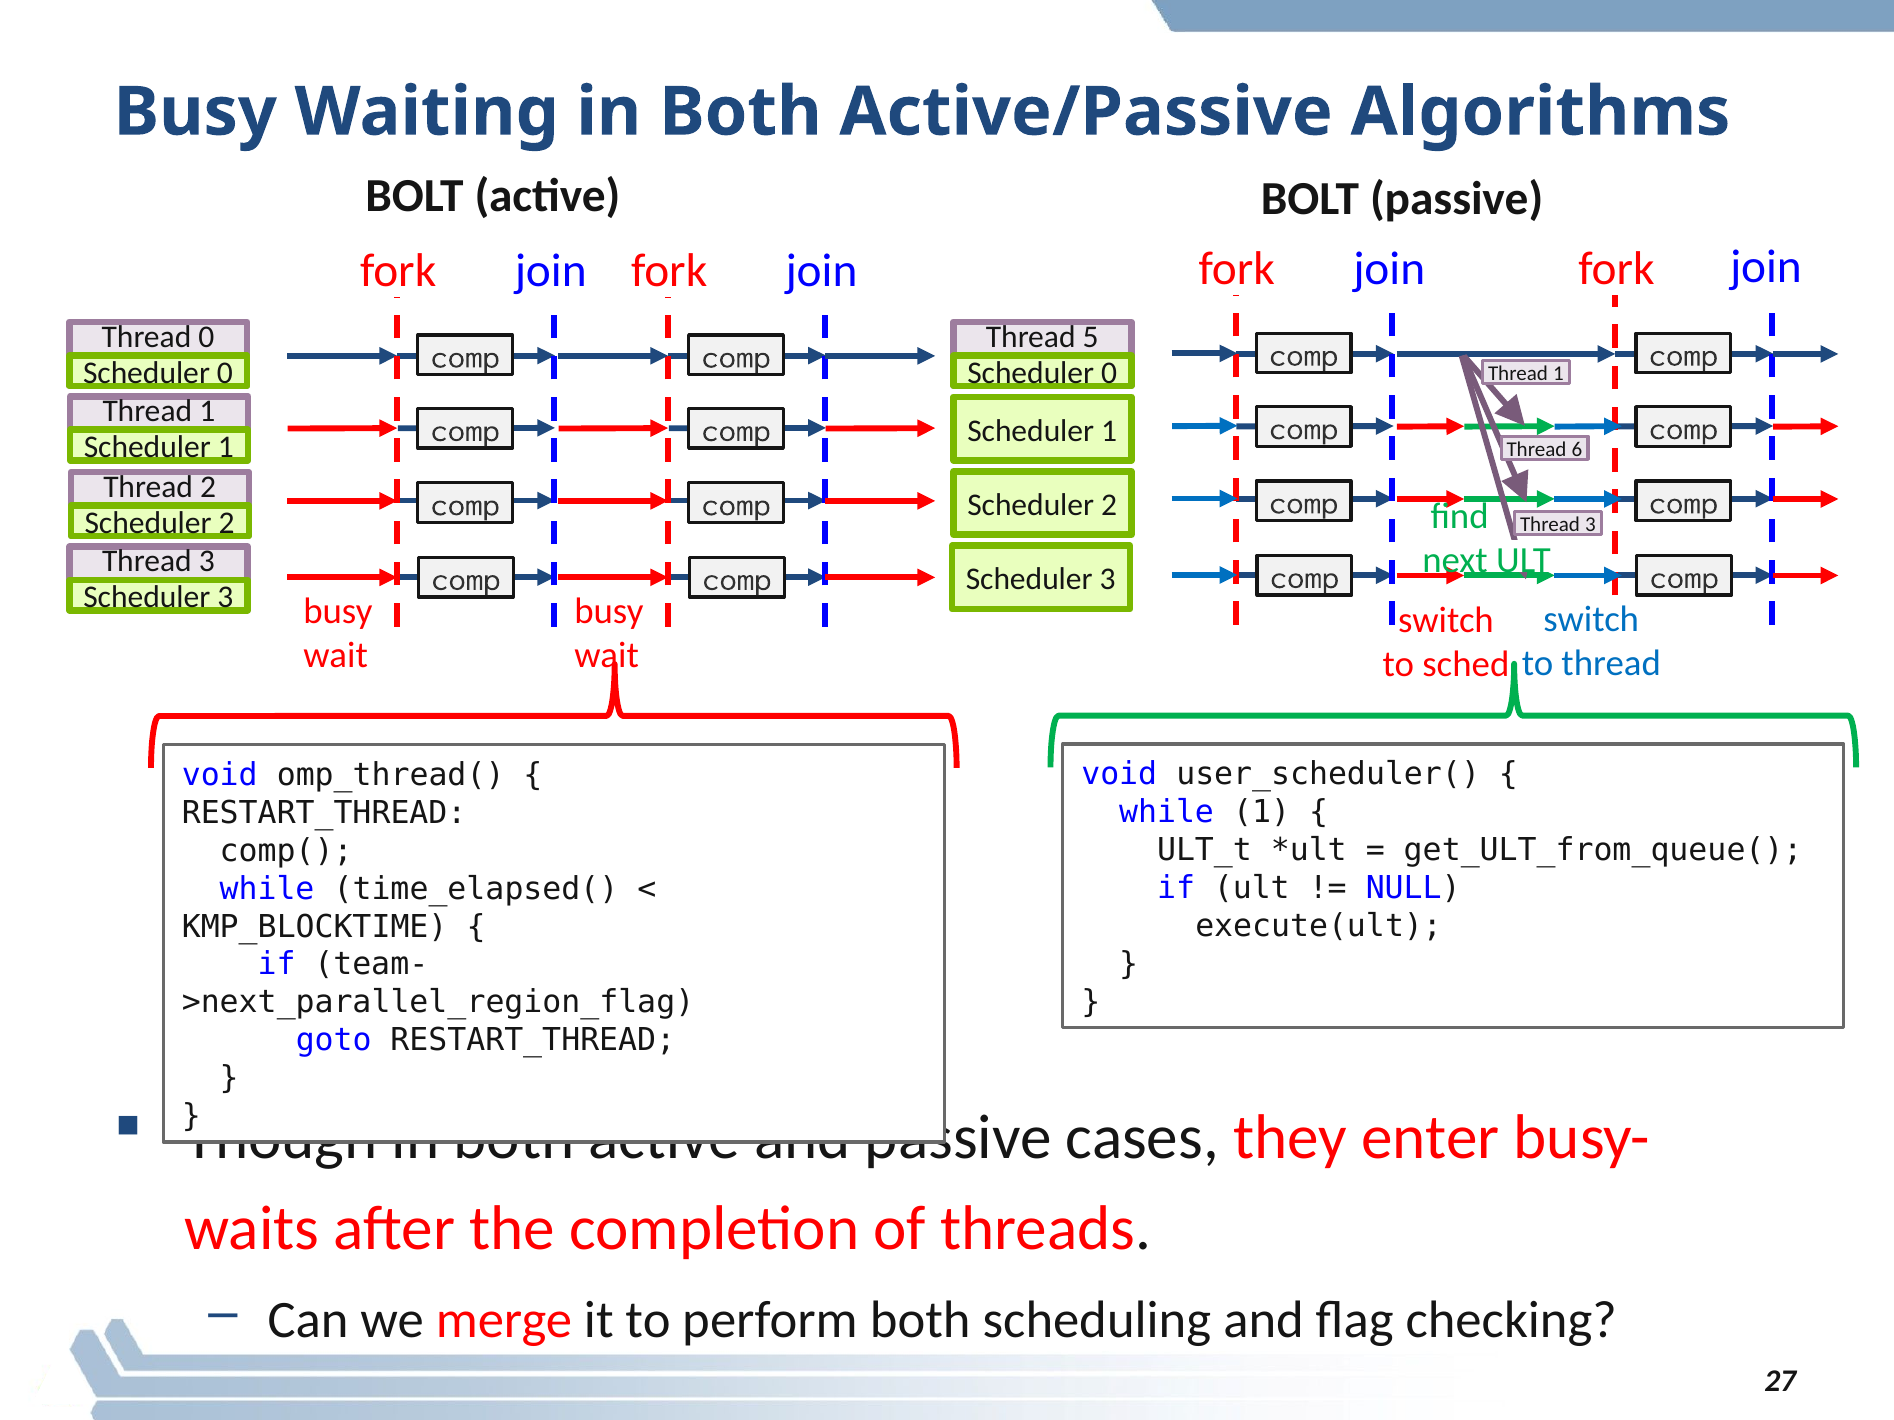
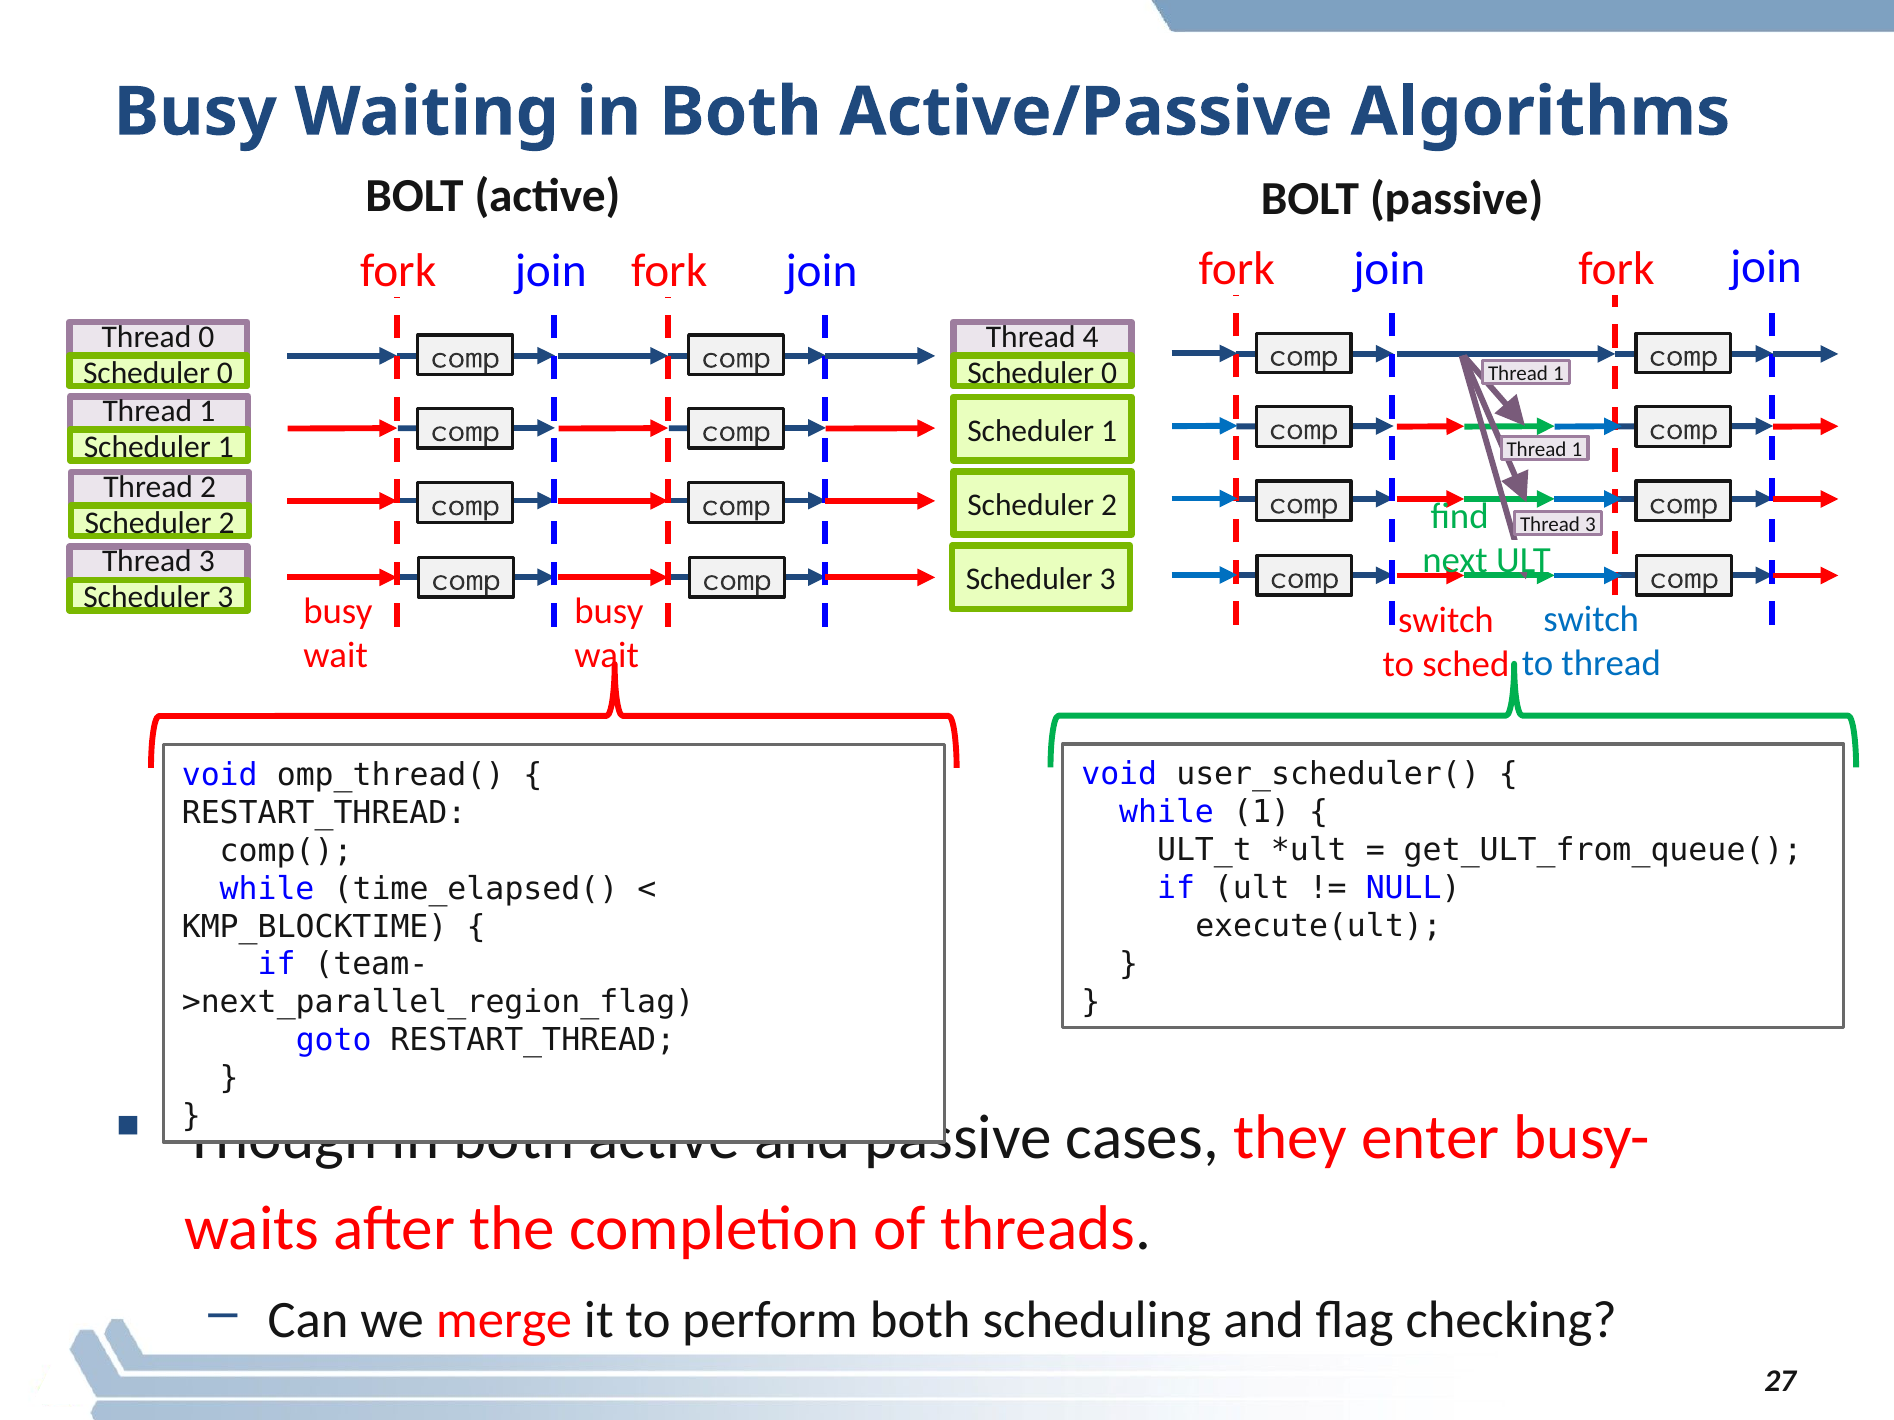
5: 5 -> 4 (1091, 337)
6: 6 -> 1 (1577, 449)
